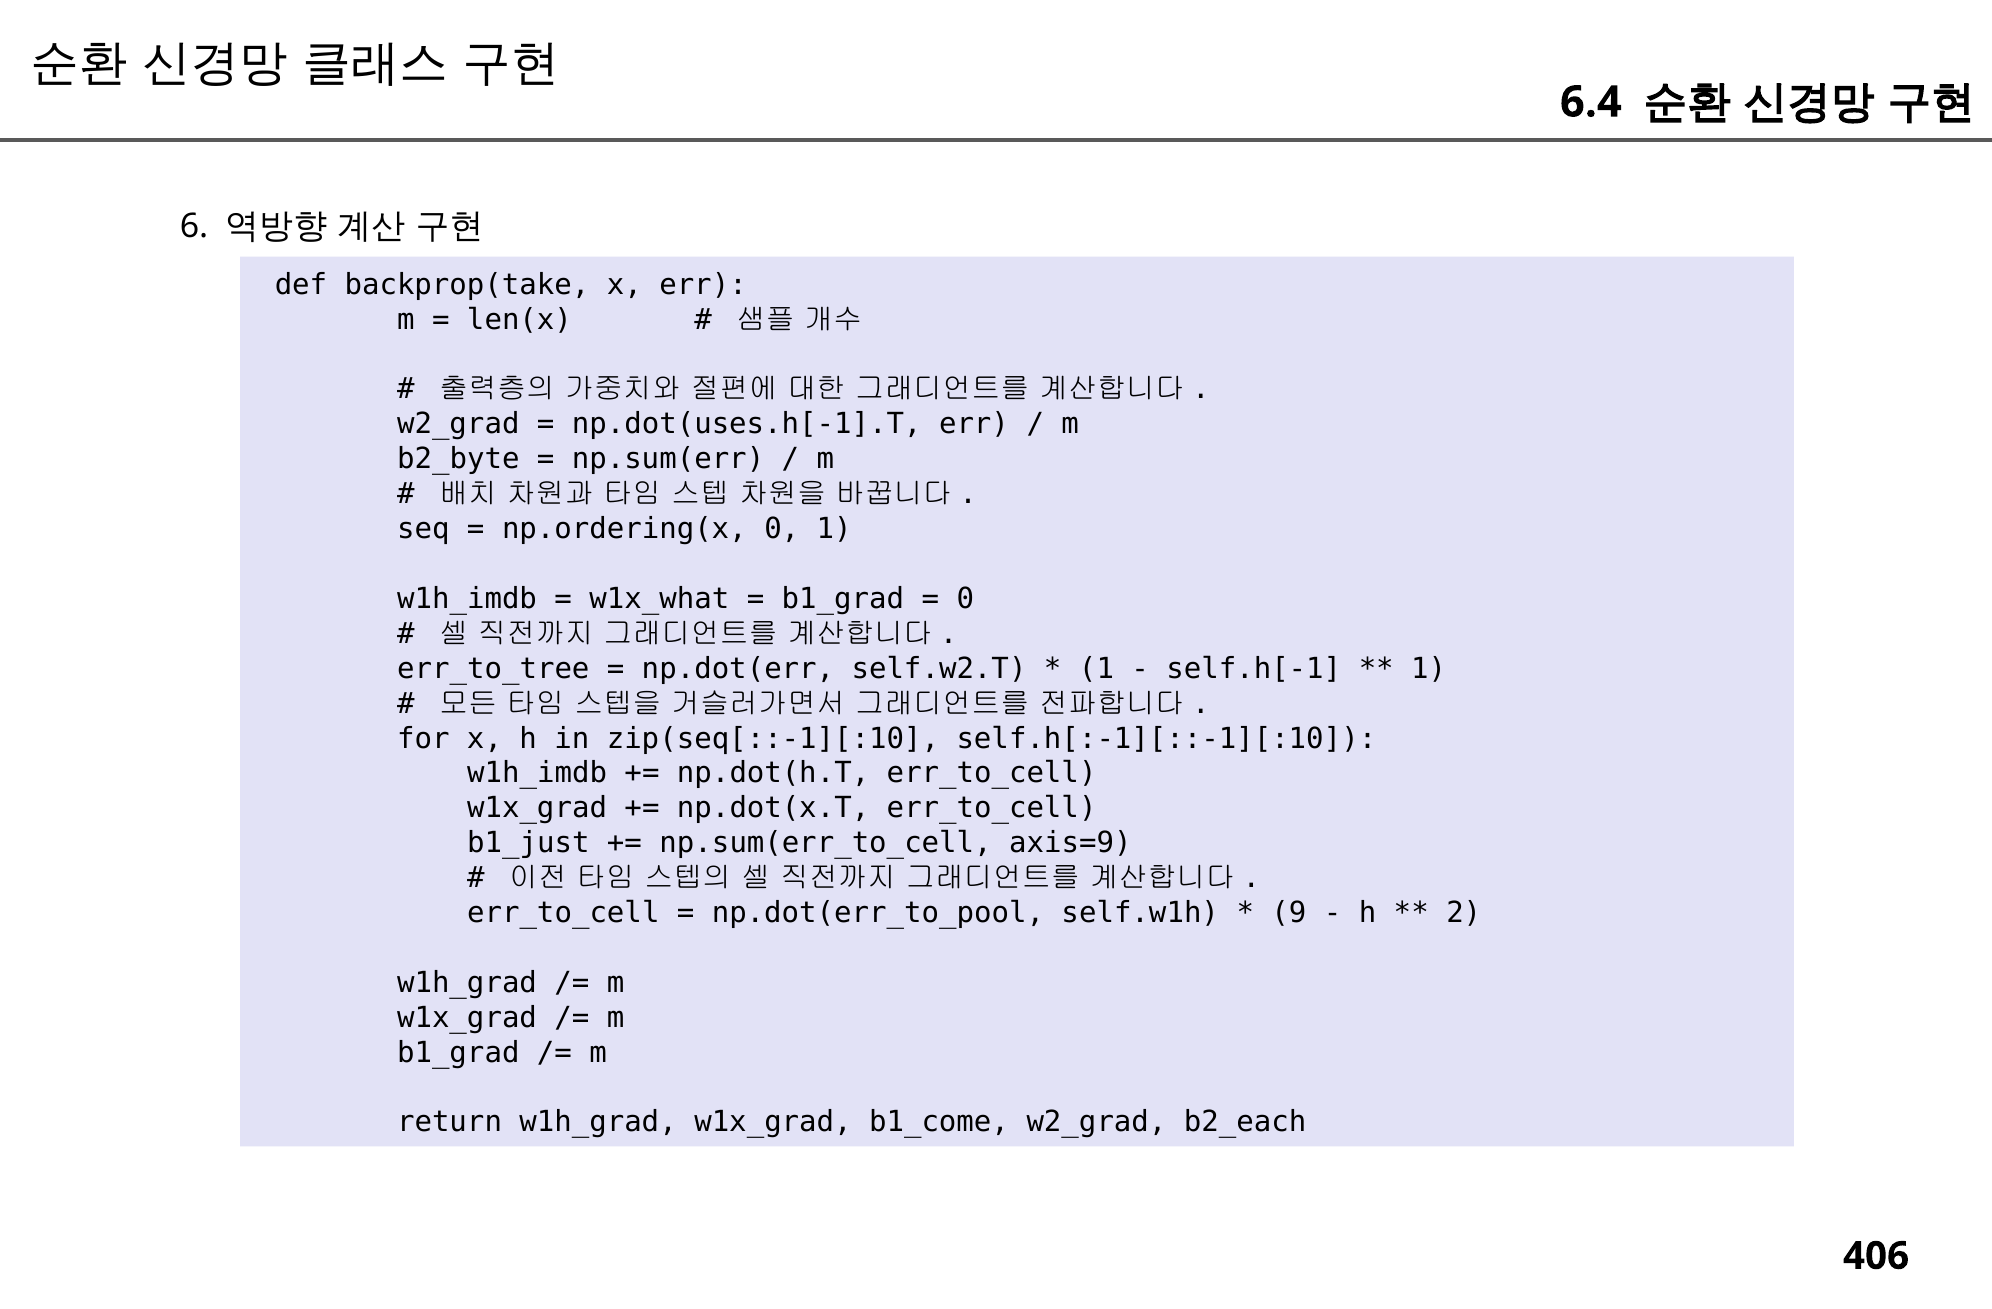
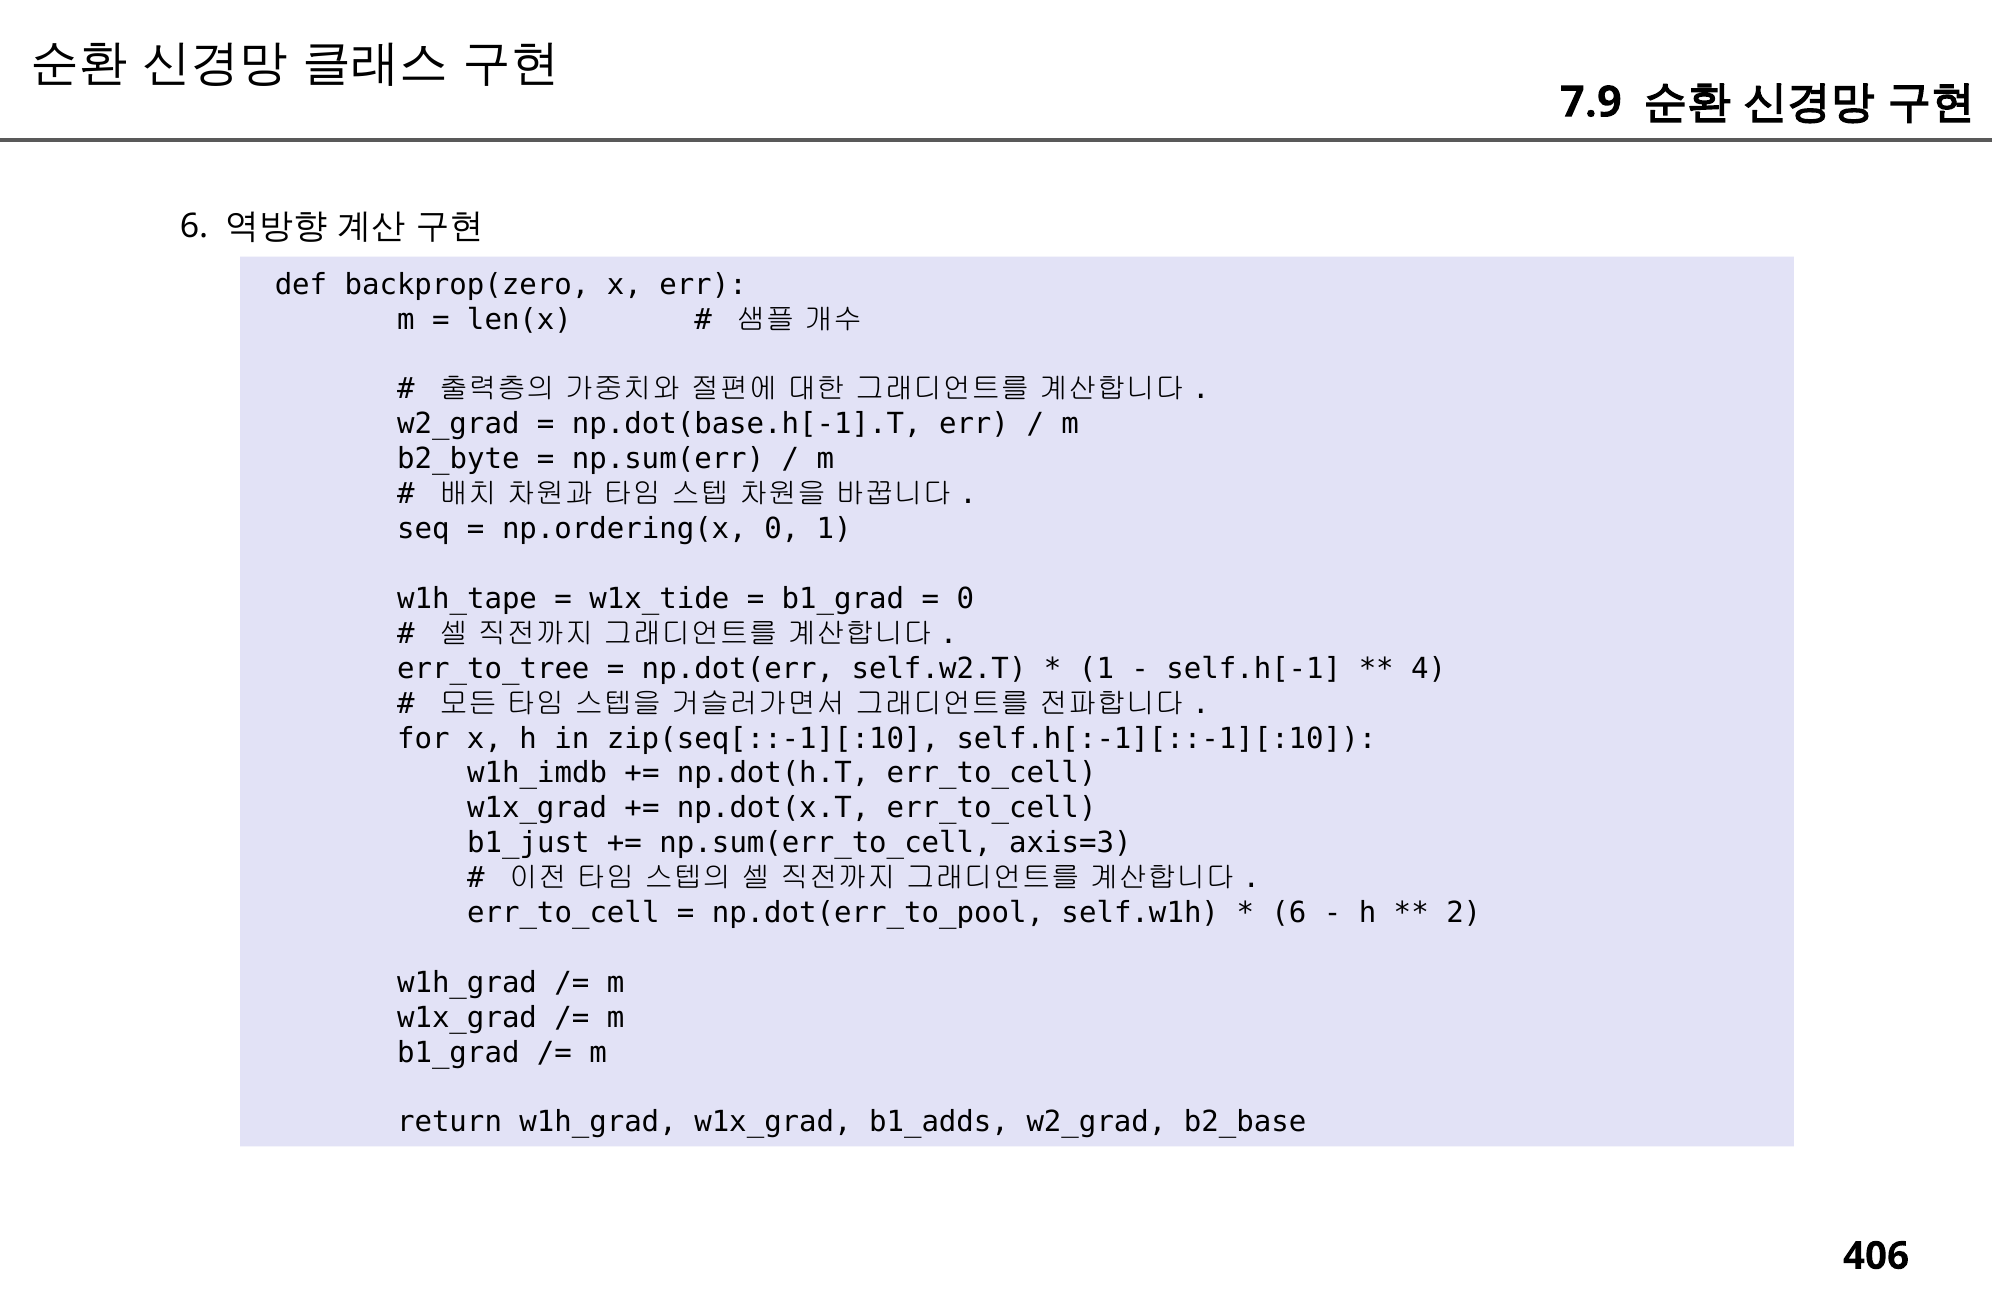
6.4: 6.4 -> 7.9 (1591, 102)
backprop(take: backprop(take -> backprop(zero (467, 285)
np.dot(uses.h[-1].T: np.dot(uses.h[-1].T -> np.dot(base.h[-1].T (747, 424)
w1h_imdb: w1h_imdb -> w1h_tape (467, 599)
w1x_what: w1x_what -> w1x_tide (659, 599)
1: 1 -> 4 (1429, 668)
axis=9: axis=9 -> axis=3 (1070, 843)
9: 9 -> 6 (1289, 913)
b1_come: b1_come -> b1_adds (939, 1122)
b2_each: b2_each -> b2_base (1245, 1122)
